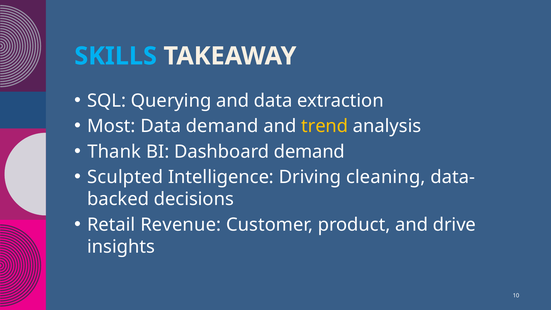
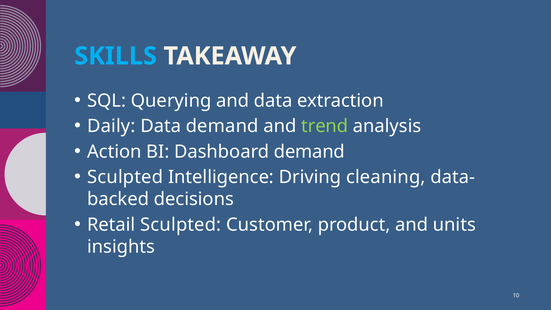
Most: Most -> Daily (111, 126)
trend colour: yellow -> light green (325, 126)
Thank: Thank -> Action (114, 152)
Retail Revenue: Revenue -> Sculpted (181, 225)
drive: drive -> units (454, 225)
